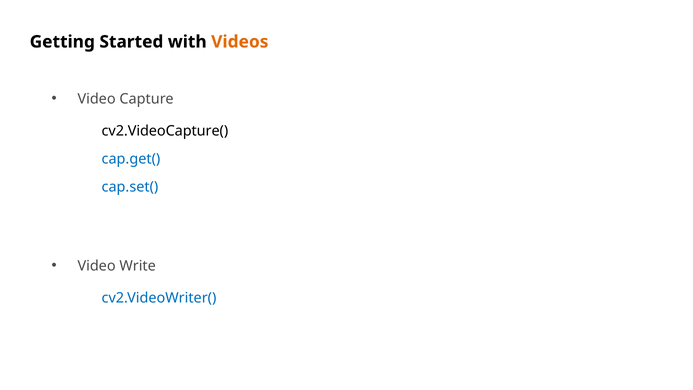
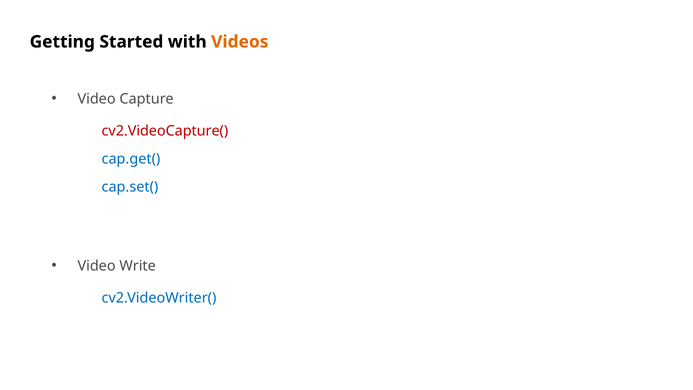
cv2.VideoCapture( colour: black -> red (165, 131)
